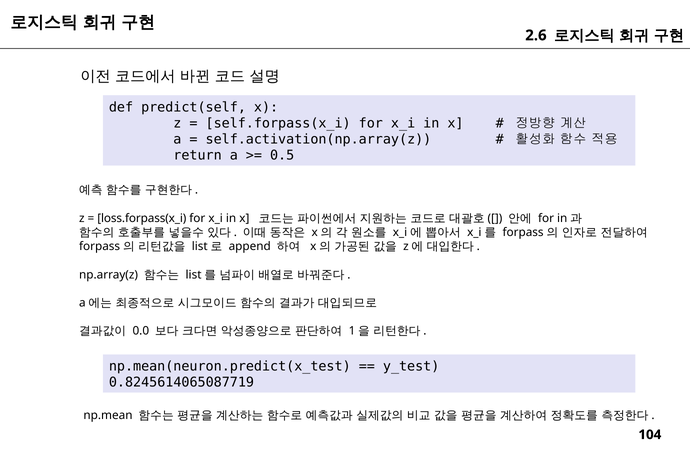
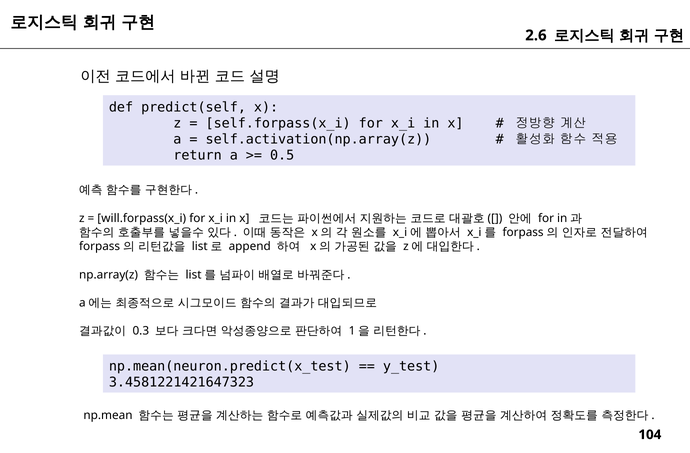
loss.forpass(x_i: loss.forpass(x_i -> will.forpass(x_i (142, 218)
0.0: 0.0 -> 0.3 (141, 331)
0.8245614065087719: 0.8245614065087719 -> 3.4581221421647323 (181, 383)
